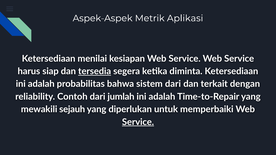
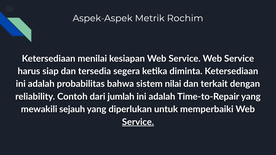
Aplikasi: Aplikasi -> Rochim (185, 18)
tersedia underline: present -> none (95, 71)
sistem dari: dari -> nilai (173, 84)
